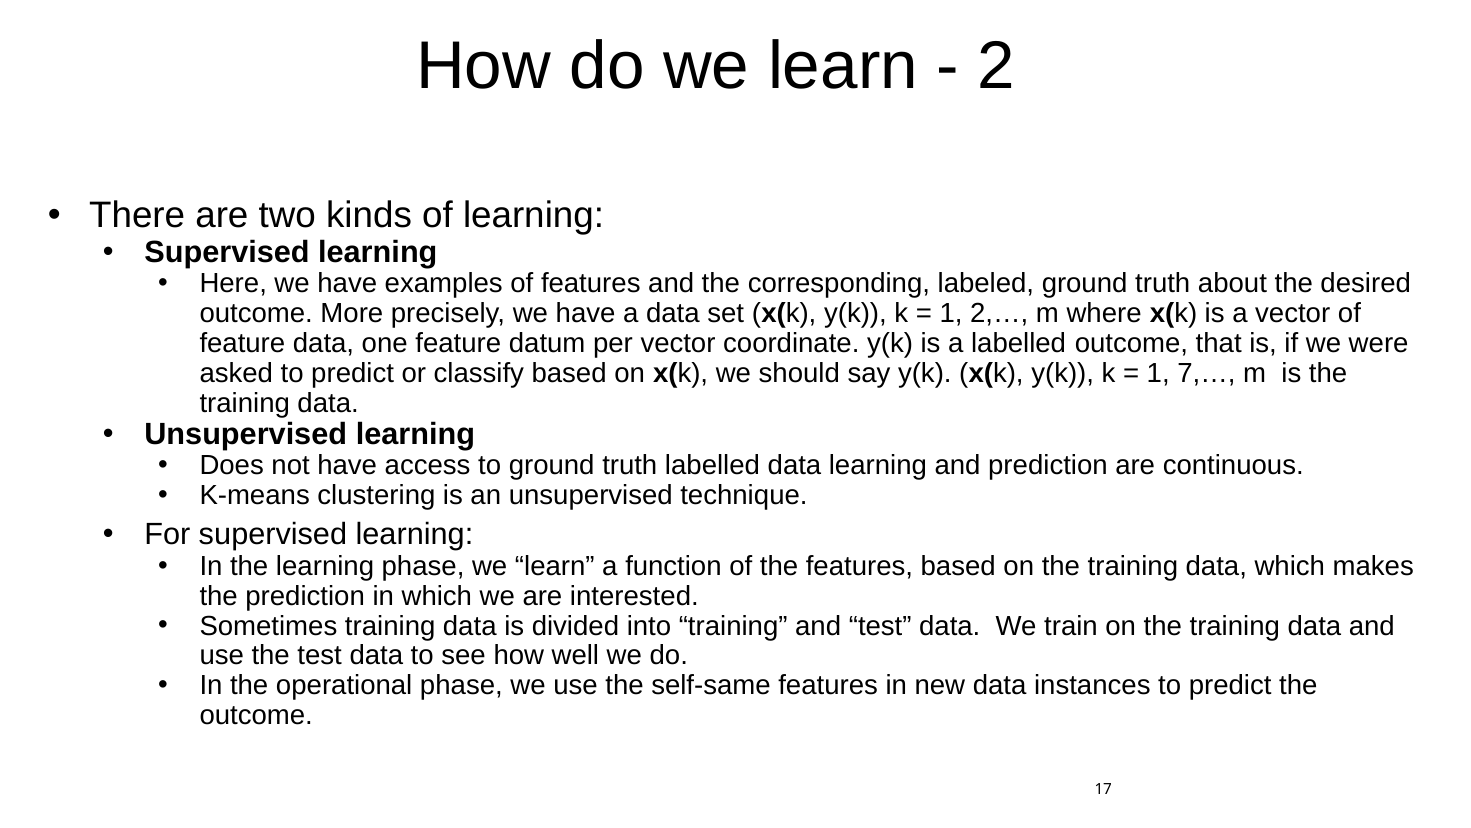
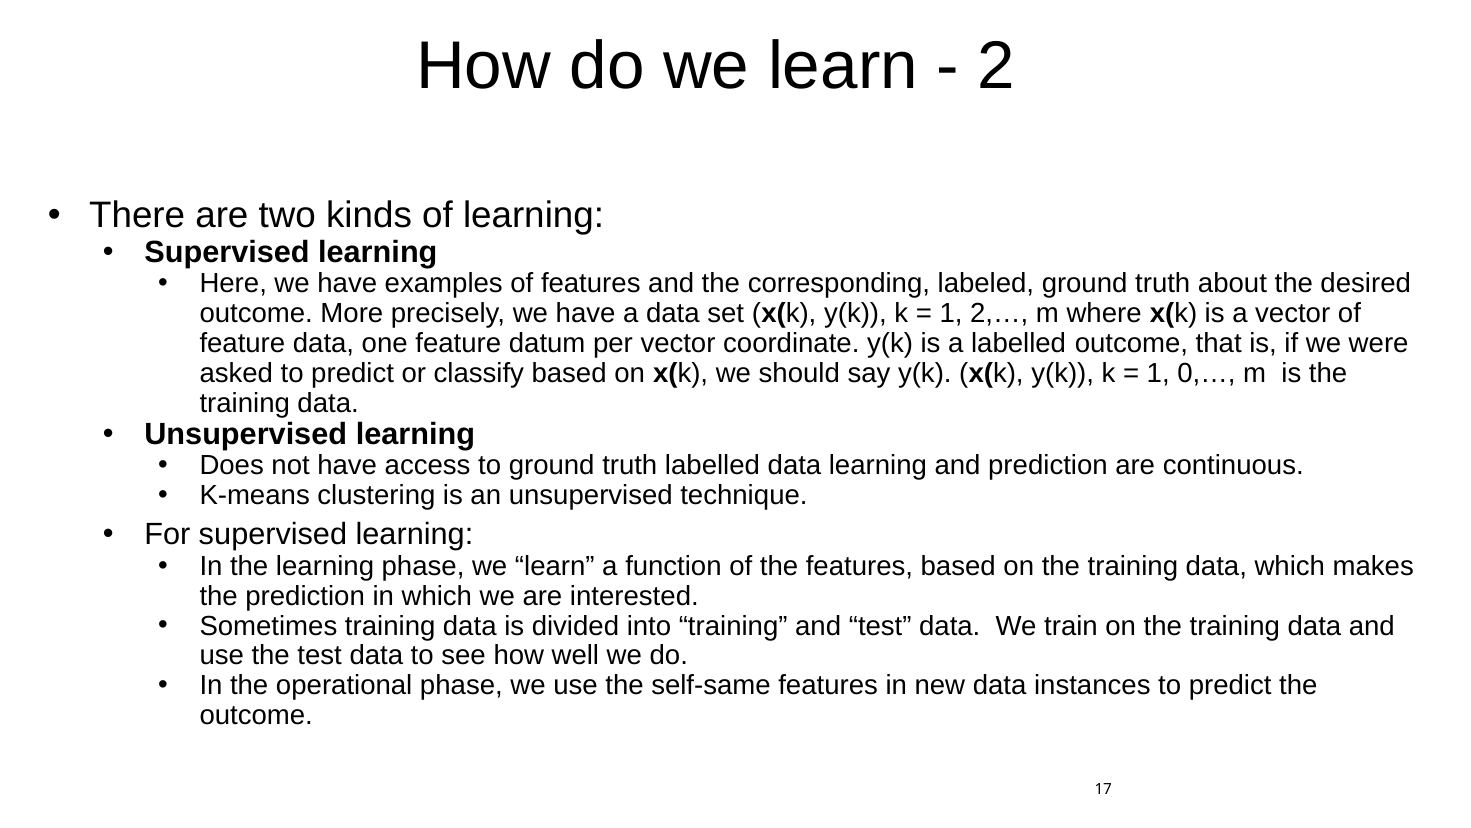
7,…: 7,… -> 0,… (1206, 373)
